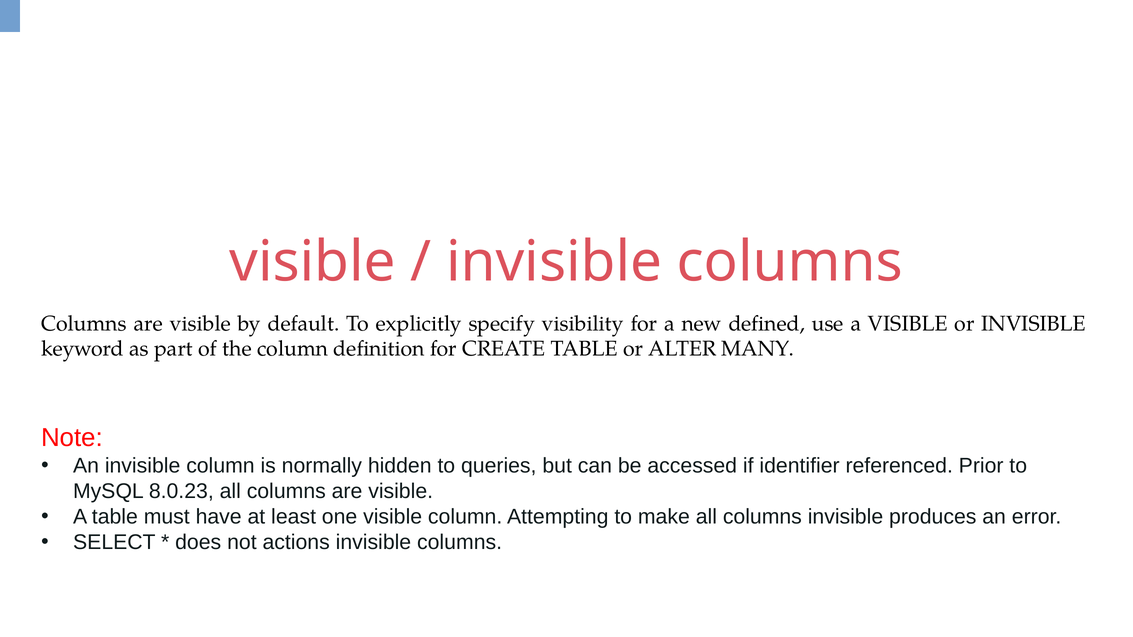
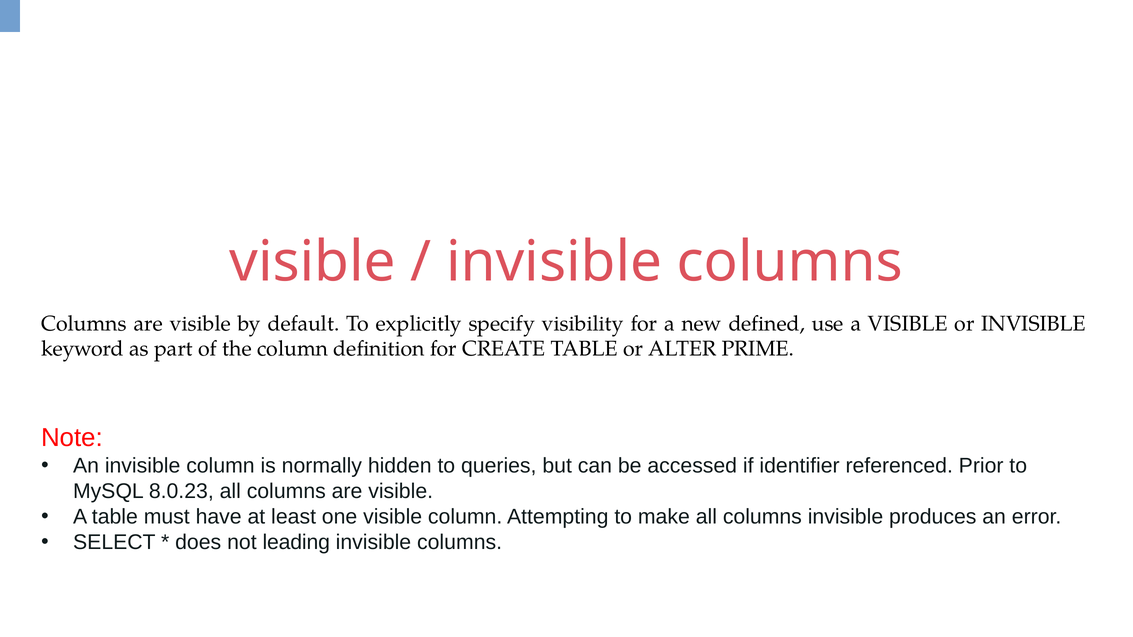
MANY: MANY -> PRIME (758, 349)
actions: actions -> leading (296, 543)
